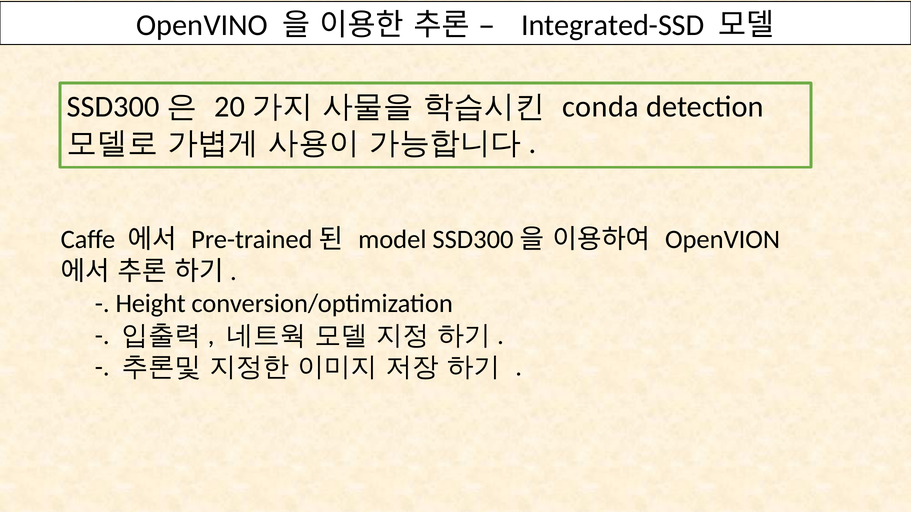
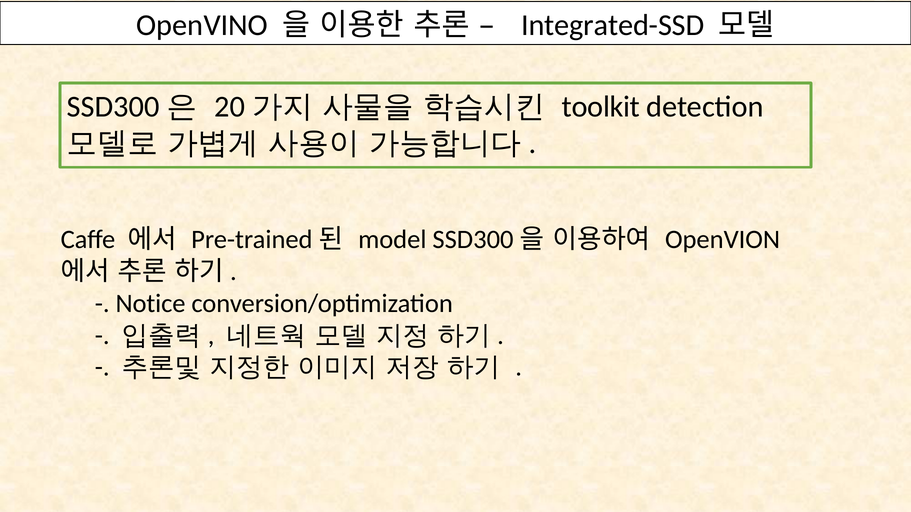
conda: conda -> toolkit (601, 107)
Height: Height -> Notice (151, 304)
